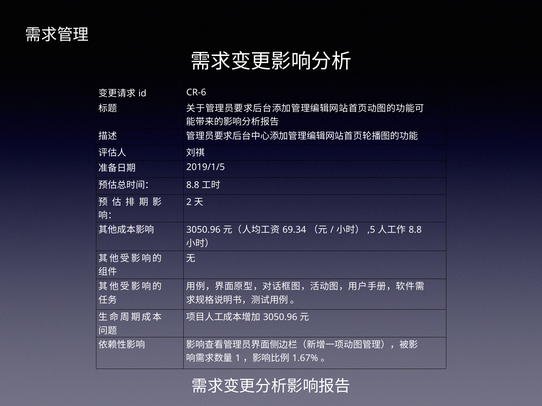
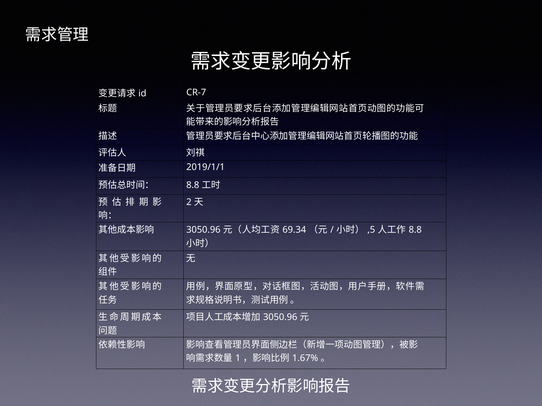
CR-6: CR-6 -> CR-7 (196, 93)
2019/1/5: 2019/1/5 -> 2019/1/1 (206, 167)
